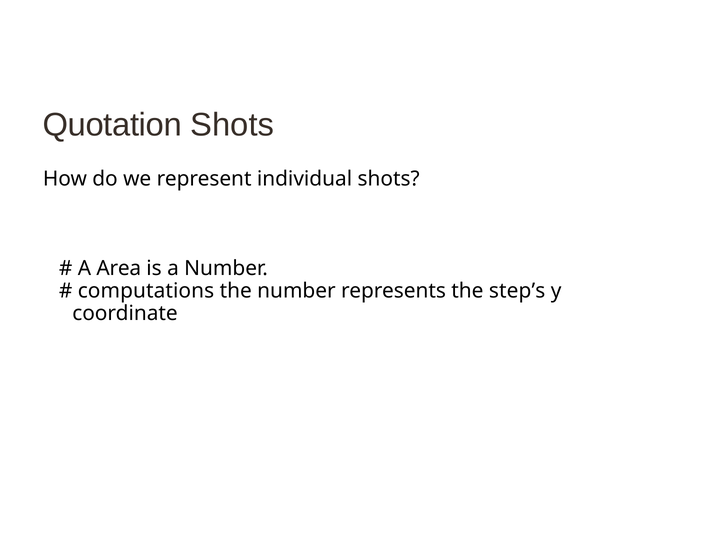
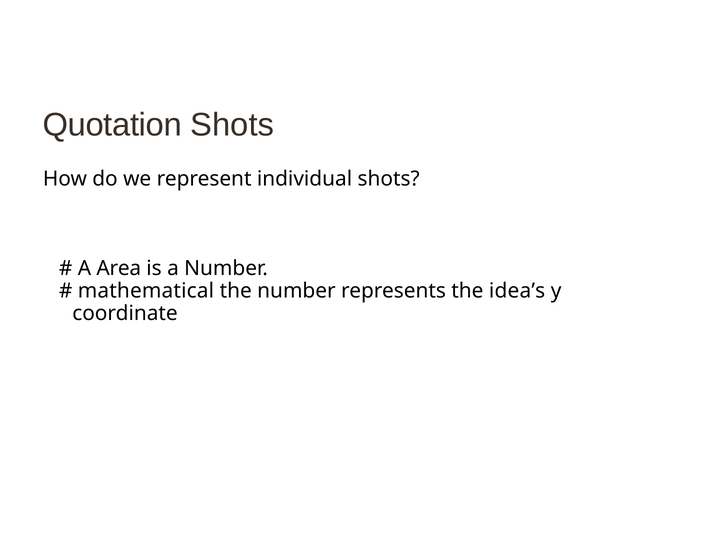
computations: computations -> mathematical (146, 291)
step’s: step’s -> idea’s (517, 291)
